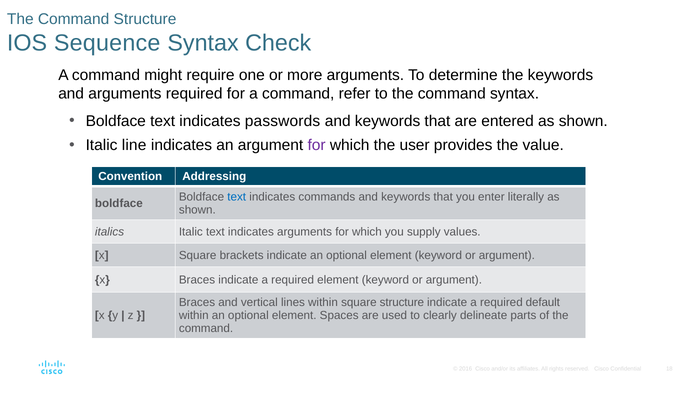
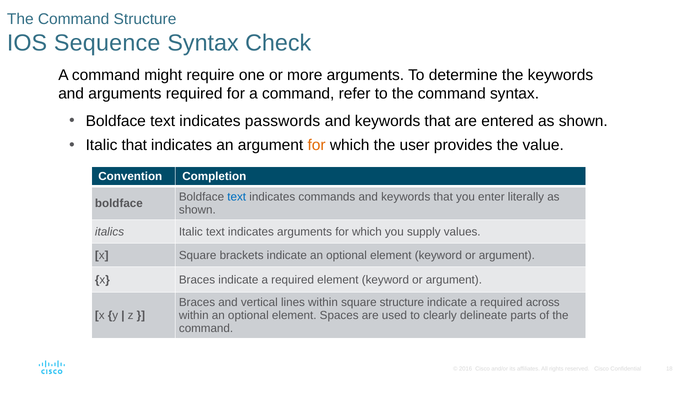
Italic line: line -> that (134, 145)
for colour: purple -> orange (317, 145)
Addressing: Addressing -> Completion (214, 177)
default: default -> across (543, 303)
